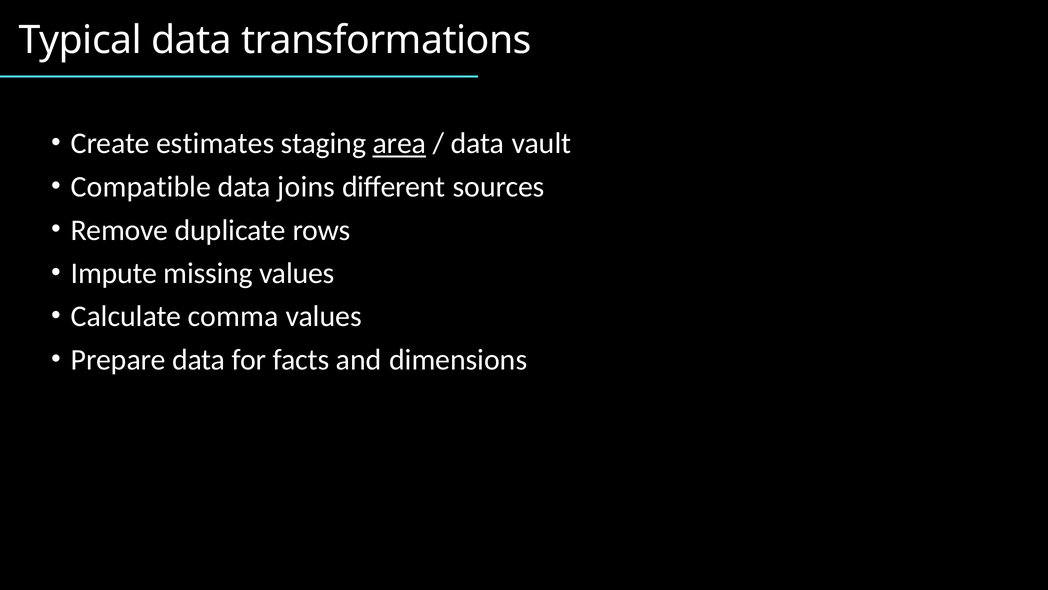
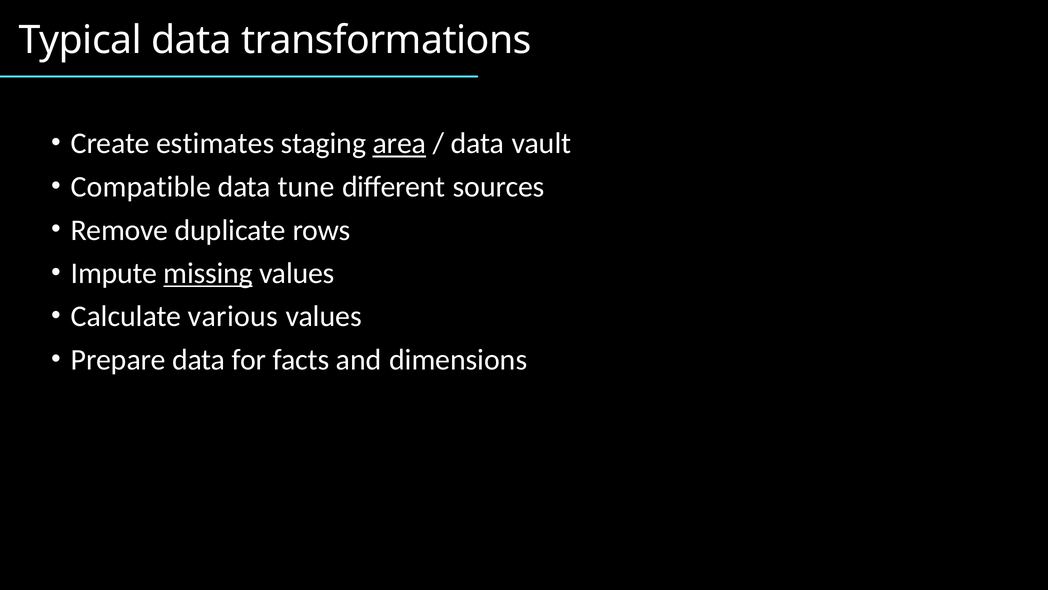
joins: joins -> tune (306, 187)
missing underline: none -> present (208, 273)
comma: comma -> various (233, 316)
